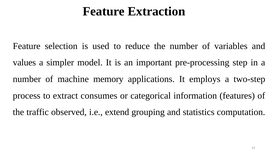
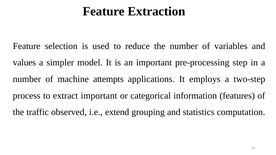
memory: memory -> attempts (108, 79)
extract consumes: consumes -> important (99, 96)
